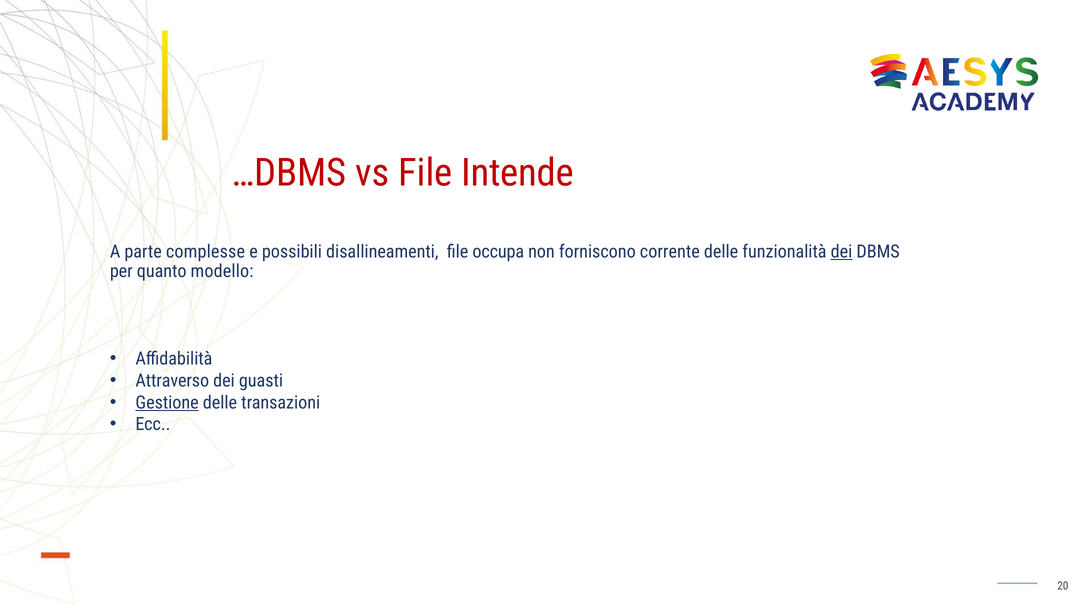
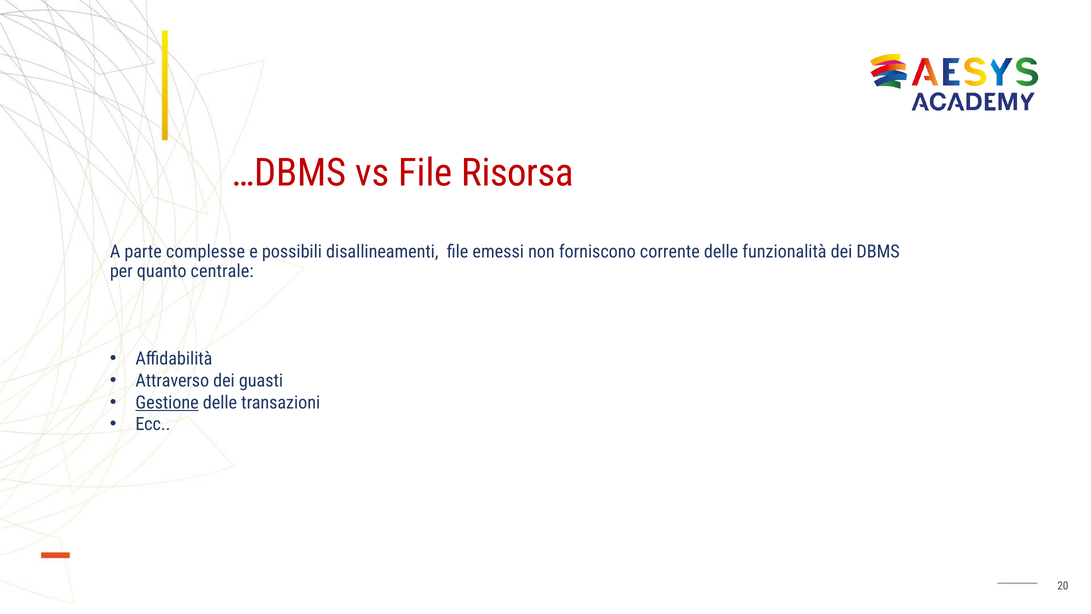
Intende: Intende -> Risorsa (518, 173)
occupa: occupa -> emessi (498, 252)
dei underline: present -> none (841, 252)
modello: modello -> centrale (222, 271)
